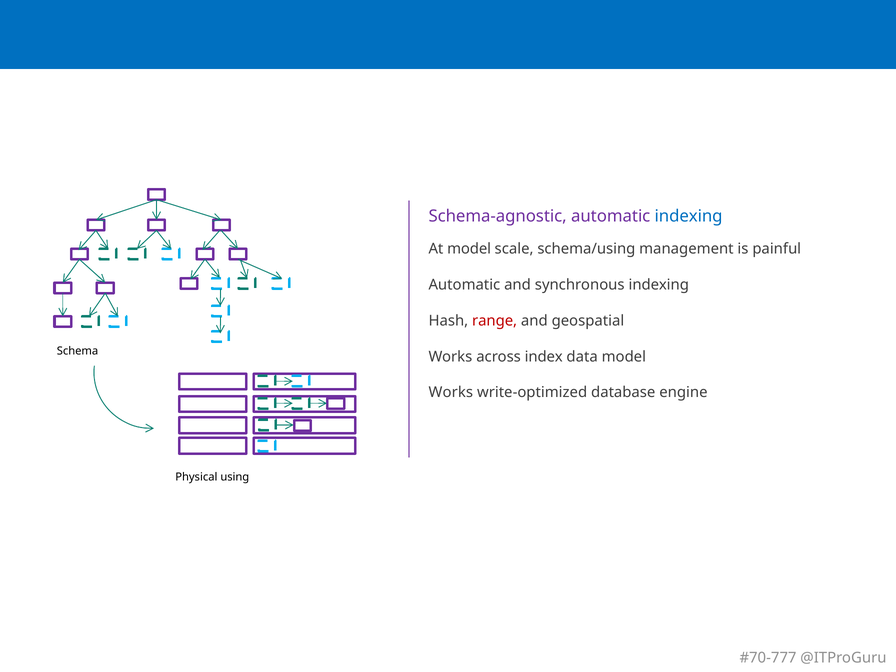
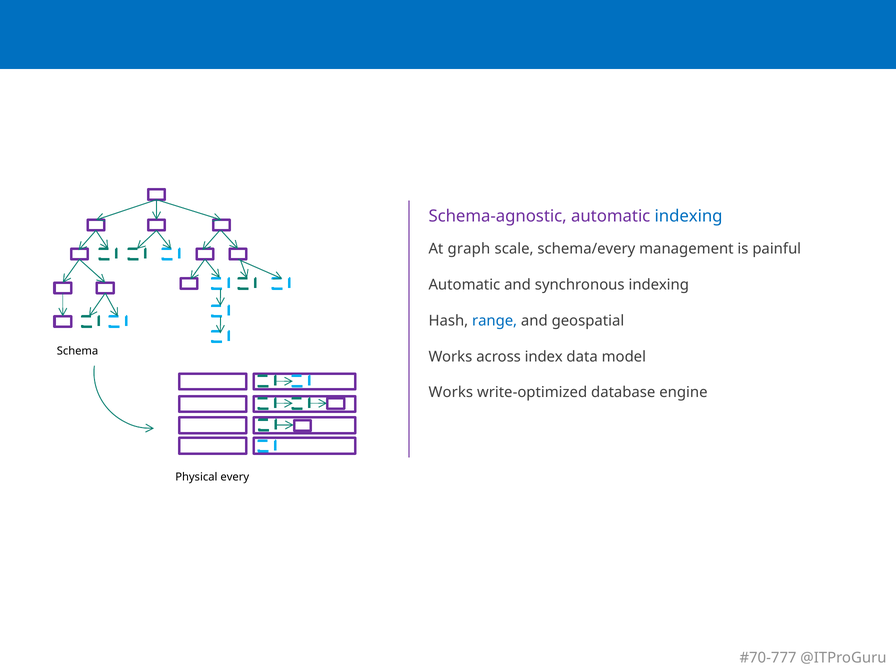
At model: model -> graph (469, 249)
schema/using: schema/using -> schema/every (586, 249)
range colour: red -> blue (495, 321)
using: using -> every (235, 477)
